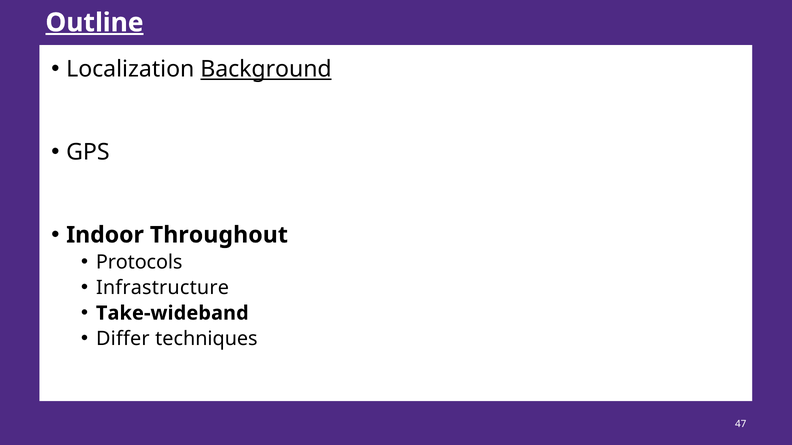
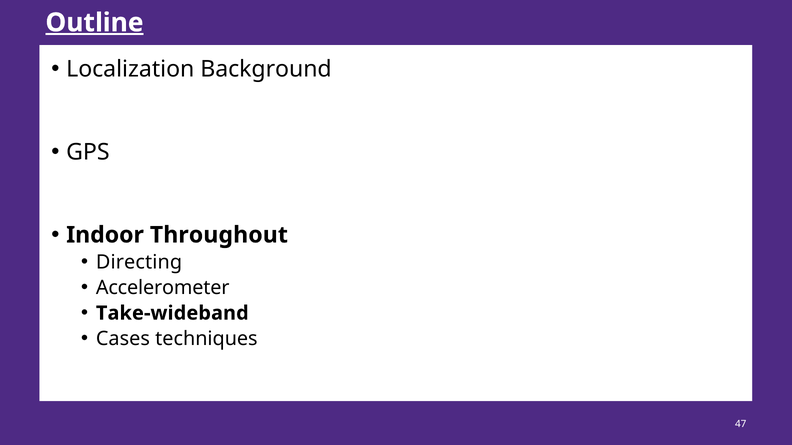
Background underline: present -> none (266, 69)
Protocols: Protocols -> Directing (139, 262)
Infrastructure: Infrastructure -> Accelerometer (163, 288)
Differ: Differ -> Cases (123, 339)
